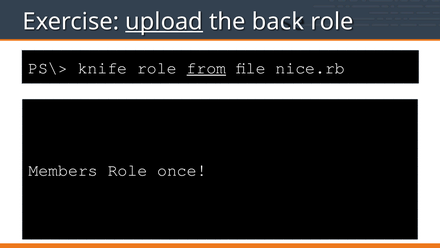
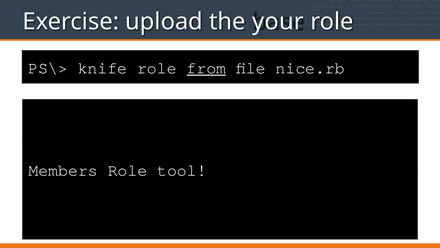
upload underline: present -> none (164, 21)
back: back -> your (278, 21)
once: once -> tool (182, 170)
